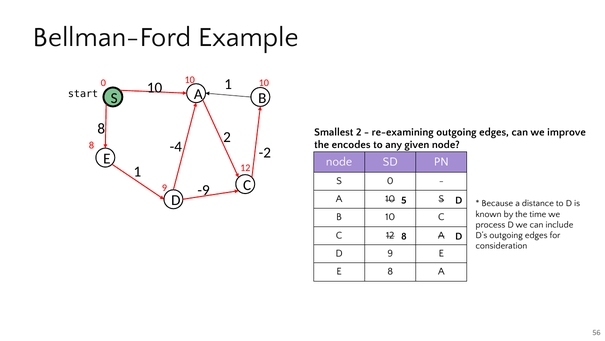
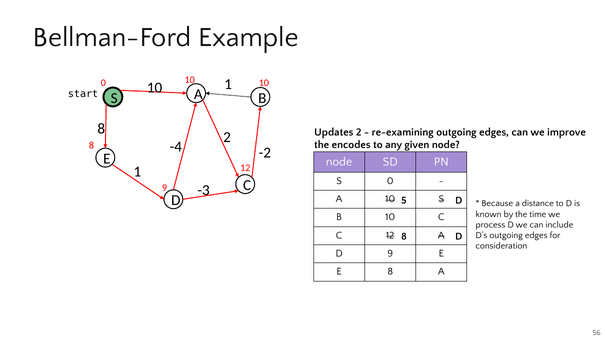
Smallest: Smallest -> Updates (334, 132)
-9: -9 -> -3 (204, 190)
